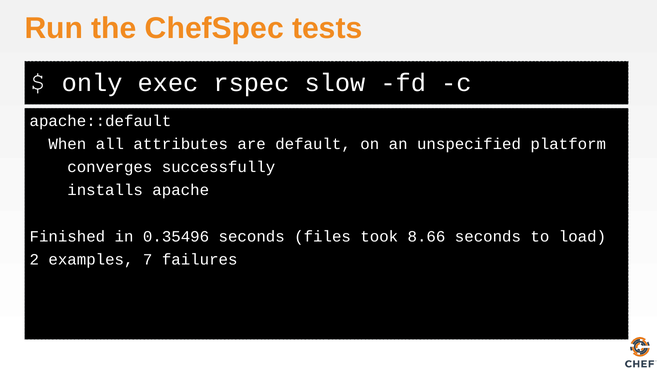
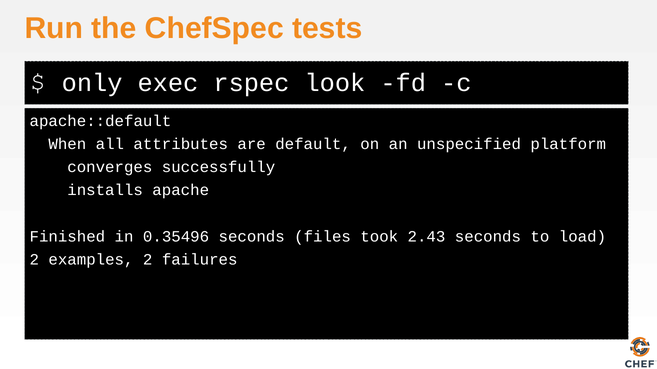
slow: slow -> look (335, 83)
8.66: 8.66 -> 2.43 (426, 237)
examples 7: 7 -> 2 (148, 260)
